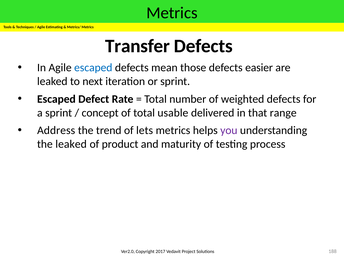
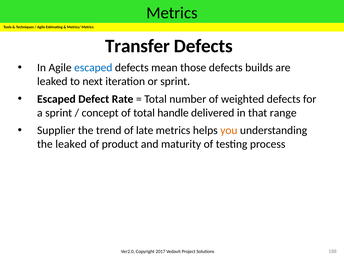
easier: easier -> builds (259, 68)
usable: usable -> handle (173, 113)
Address: Address -> Supplier (56, 130)
lets: lets -> late (145, 130)
you colour: purple -> orange (229, 130)
